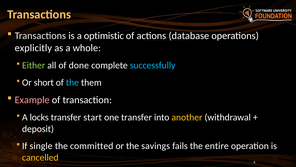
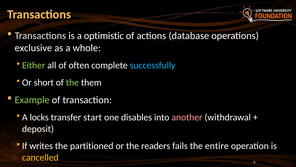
explicitly: explicitly -> exclusive (33, 48)
done: done -> often (79, 65)
the colour: light blue -> light green (72, 82)
Example colour: pink -> light green (32, 100)
one transfer: transfer -> disables (137, 117)
another colour: yellow -> pink (187, 117)
single: single -> writes (41, 146)
committed: committed -> partitioned (92, 146)
savings: savings -> readers (156, 146)
